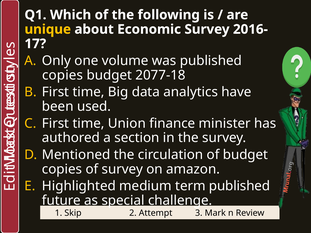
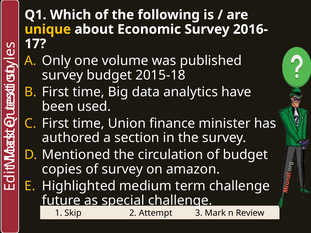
copies: copies -> survey (63, 75)
2077-18: 2077-18 -> 2015-18 (161, 75)
term published: published -> challenge (239, 186)
